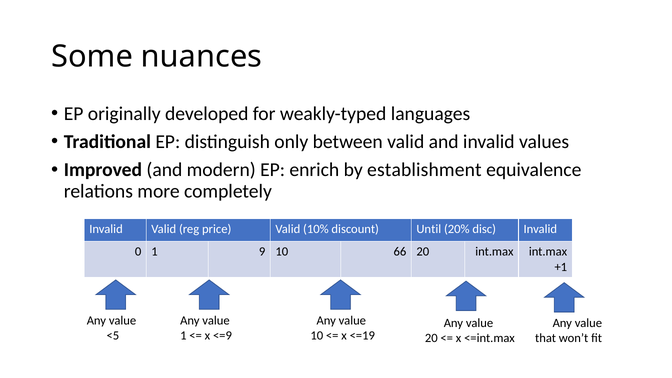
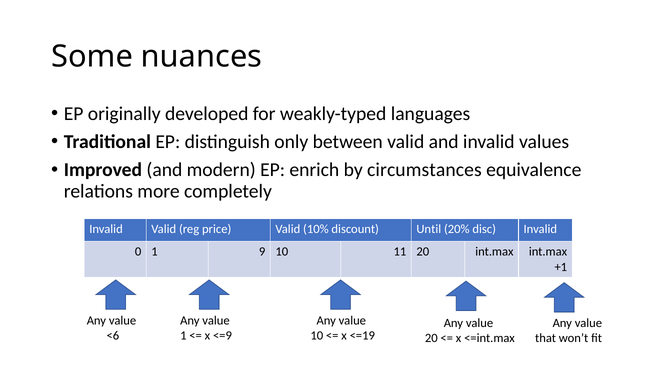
establishment: establishment -> circumstances (424, 170)
66: 66 -> 11 (400, 252)
<5: <5 -> <6 (113, 336)
